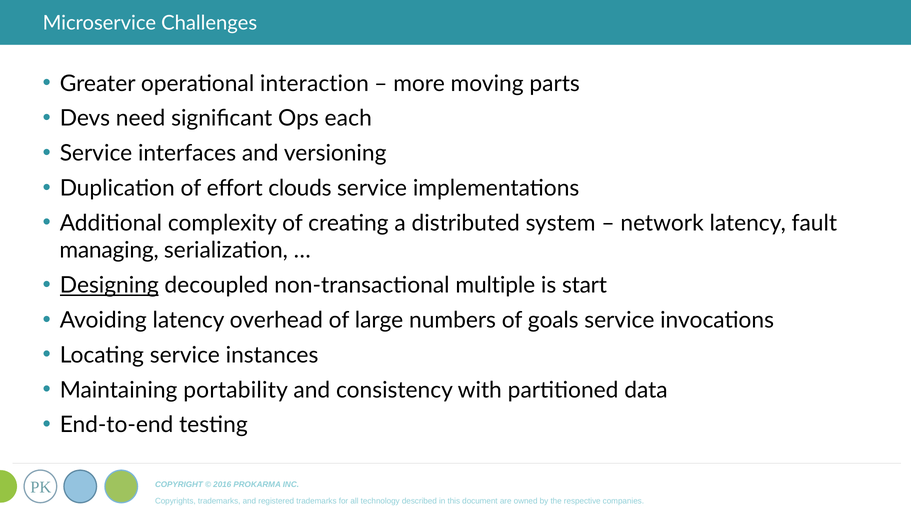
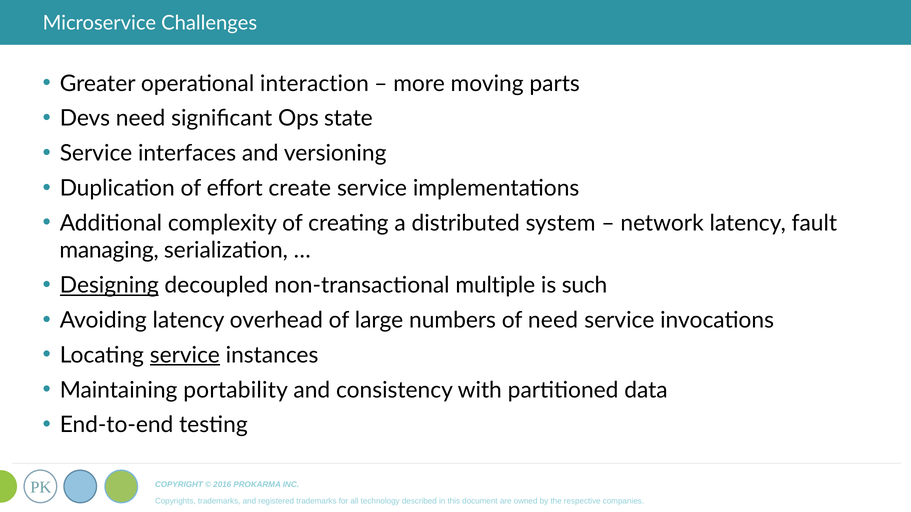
each: each -> state (348, 119)
clouds: clouds -> create (300, 188)
start: start -> such (585, 286)
of goals: goals -> need (553, 321)
service underline: none -> present (185, 355)
